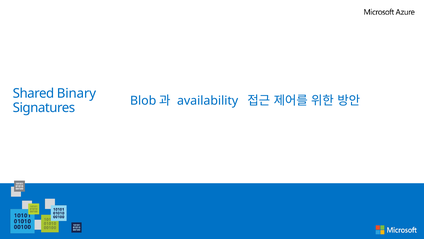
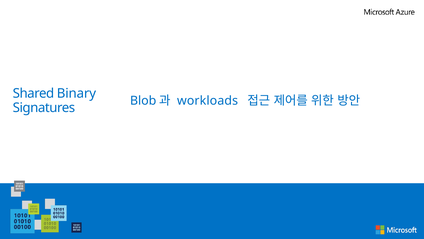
availability: availability -> workloads (208, 101)
